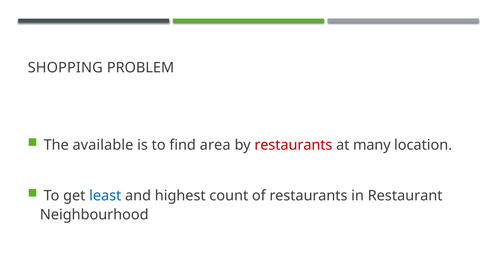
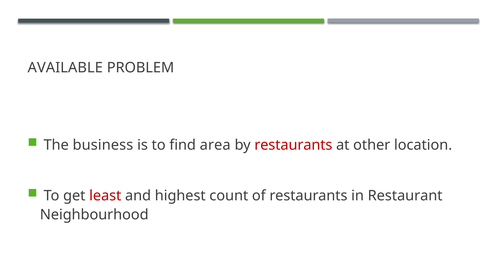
SHOPPING: SHOPPING -> AVAILABLE (65, 68)
available: available -> business (103, 145)
many: many -> other (372, 145)
least colour: blue -> red (105, 195)
